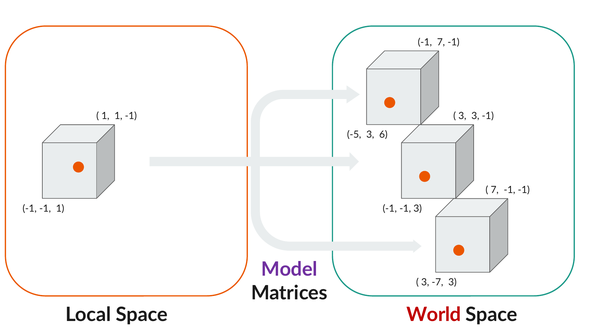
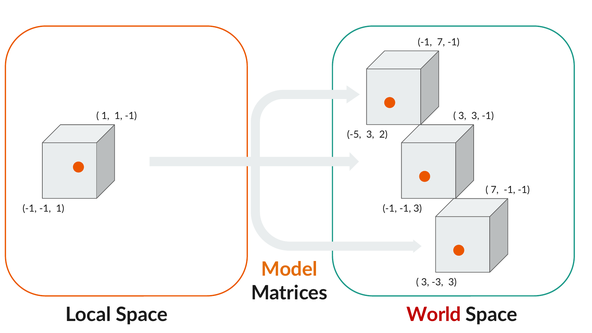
6: 6 -> 2 (383, 135)
Model colour: purple -> orange (289, 269)
-7: -7 -> -3 (437, 282)
